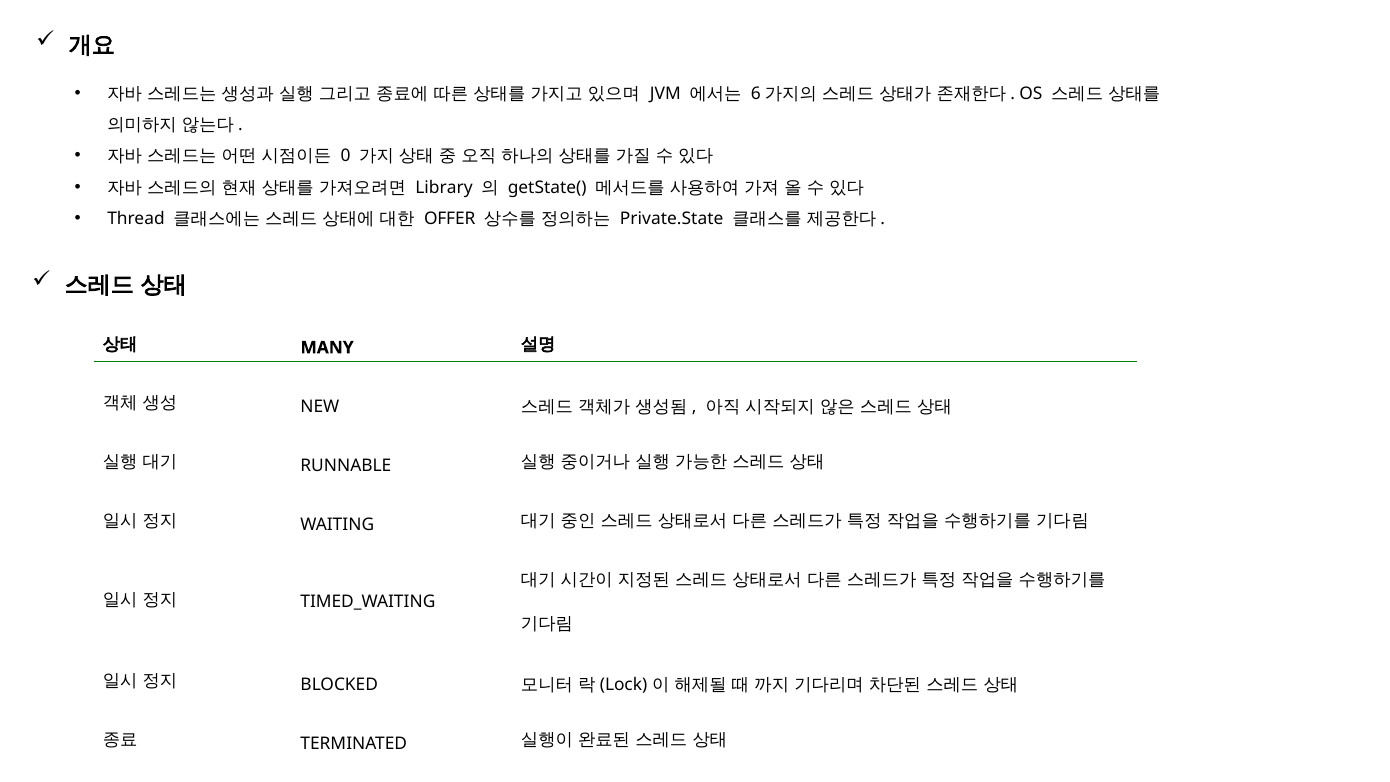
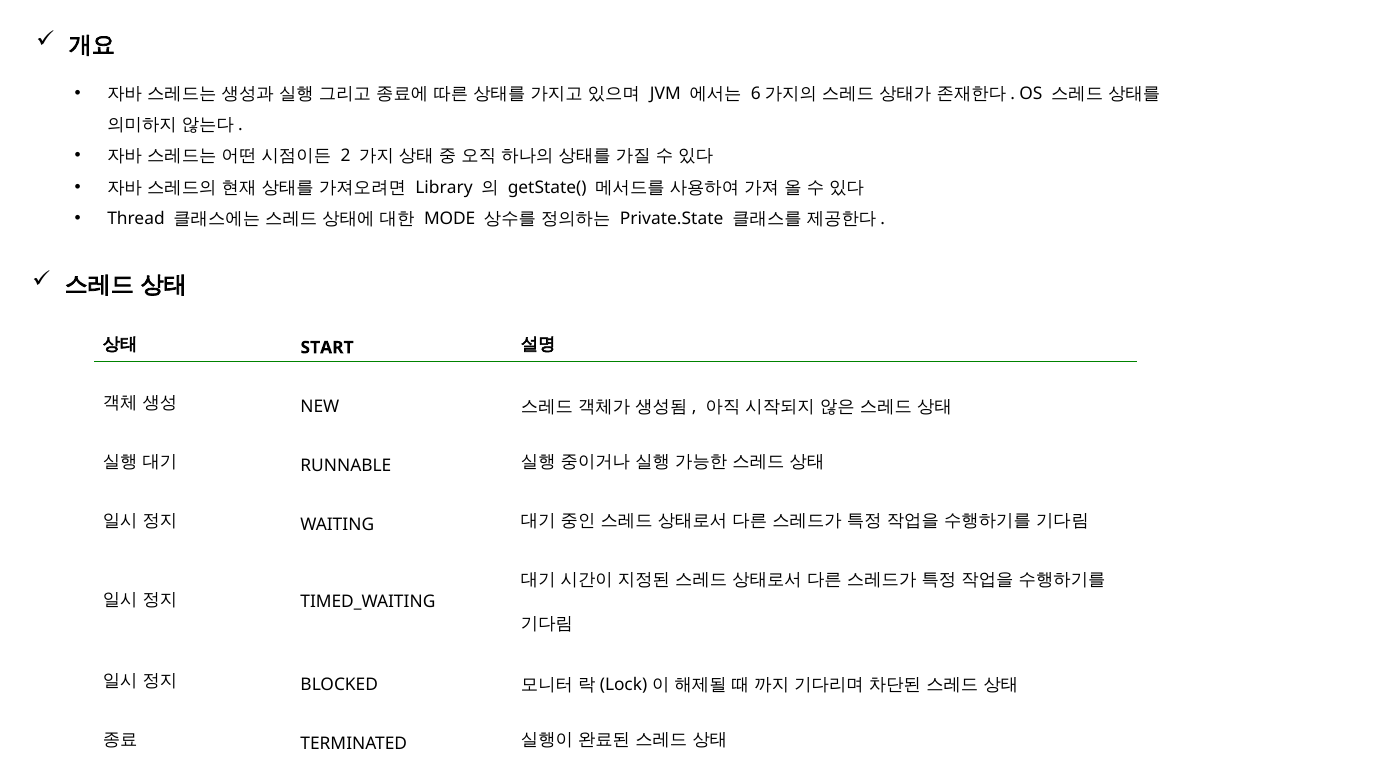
0: 0 -> 2 (346, 156)
OFFER: OFFER -> MODE (450, 219)
MANY: MANY -> START (327, 348)
